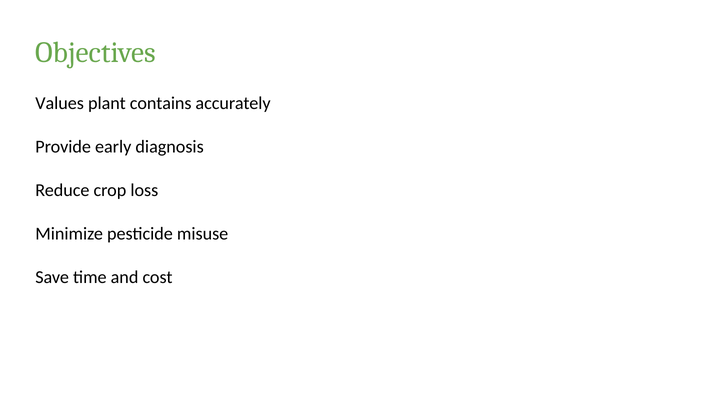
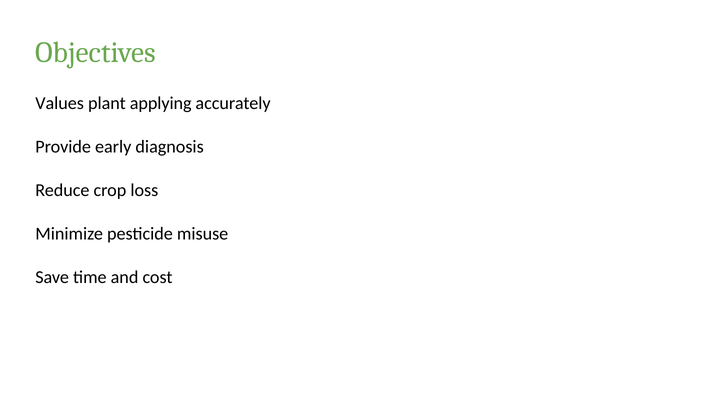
contains: contains -> applying (161, 103)
